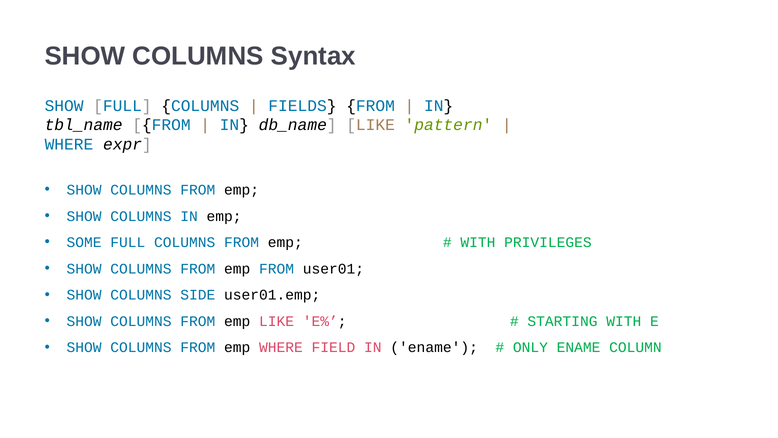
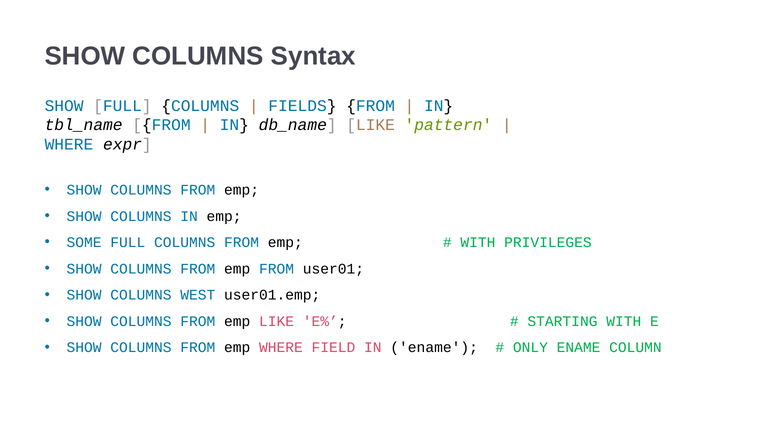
SIDE: SIDE -> WEST (198, 295)
